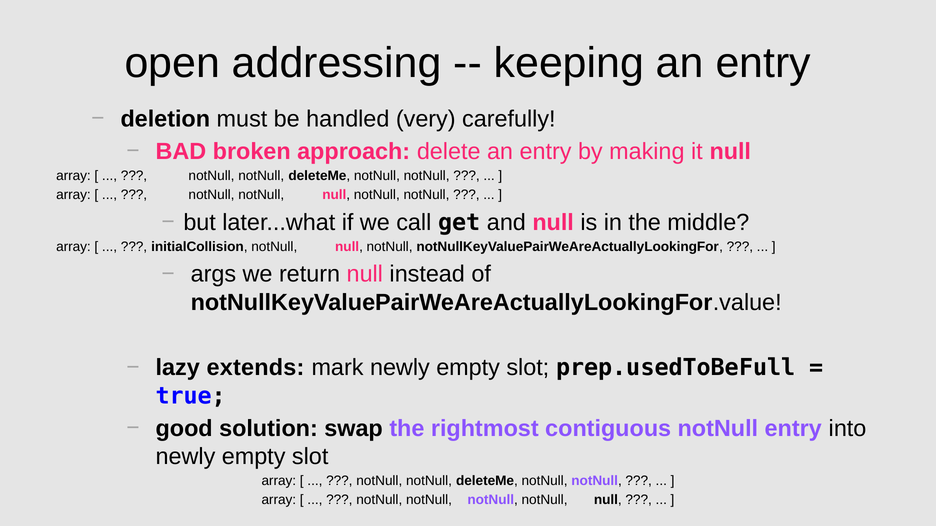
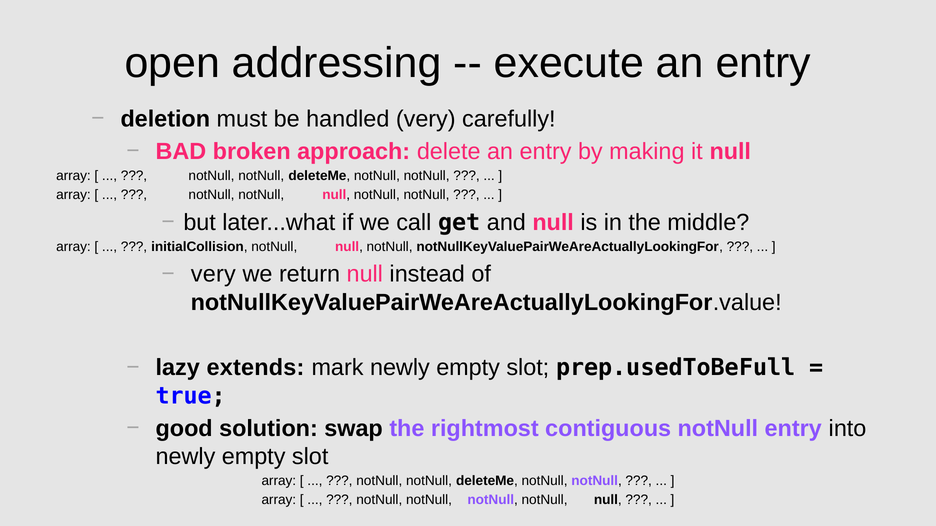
keeping: keeping -> execute (569, 63)
args: args -> very (213, 275)
